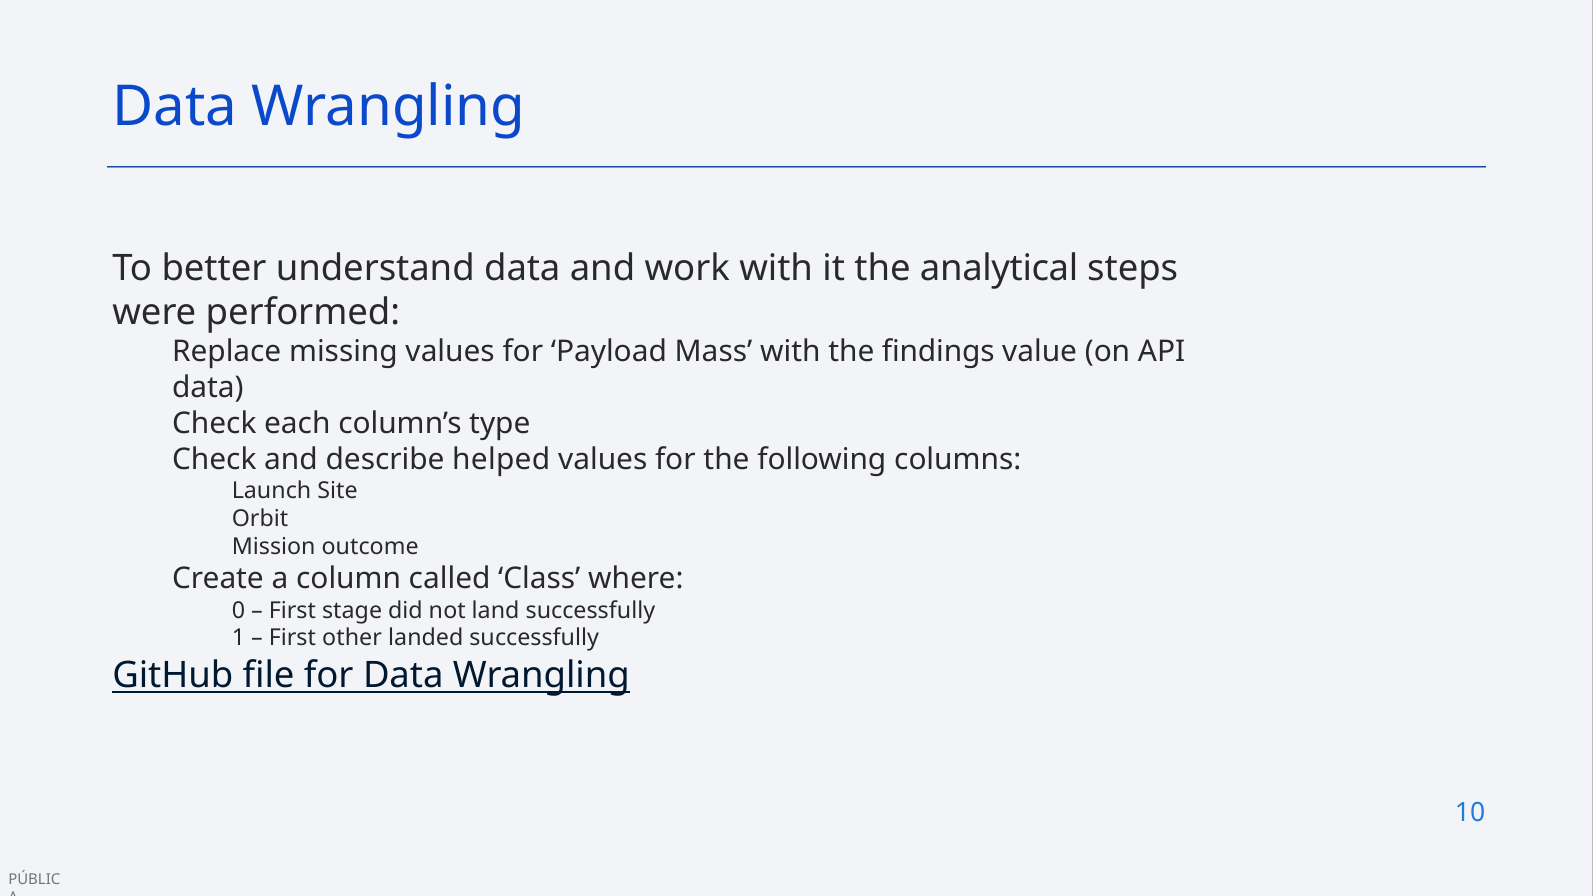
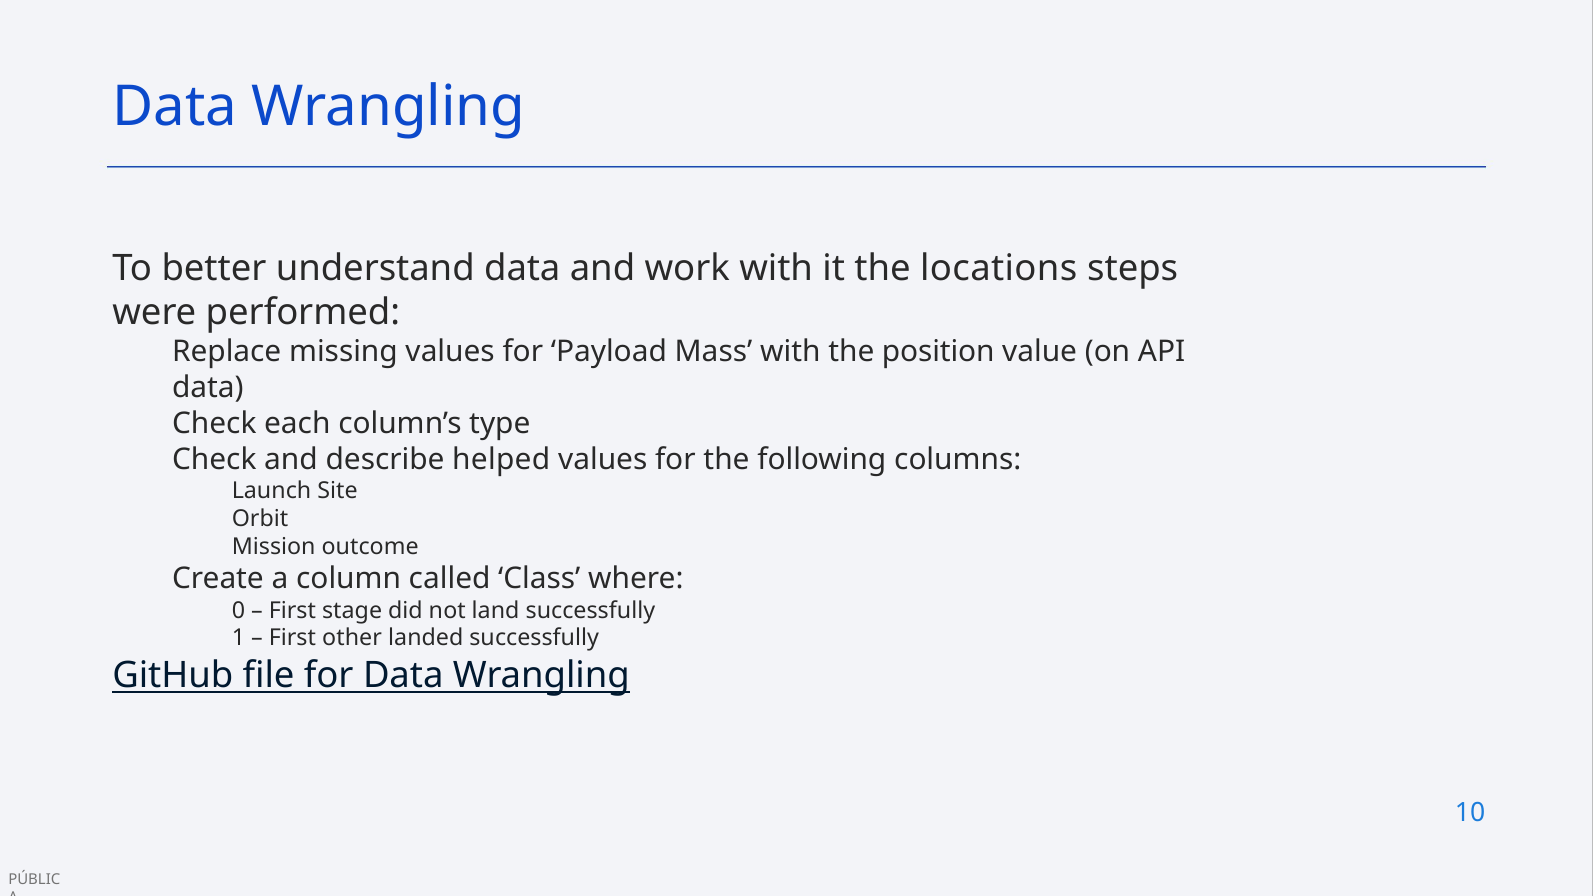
analytical: analytical -> locations (999, 269)
findings: findings -> position (938, 352)
